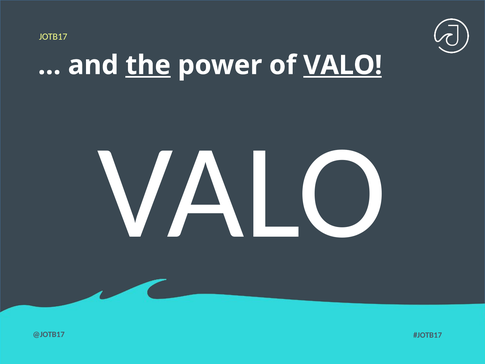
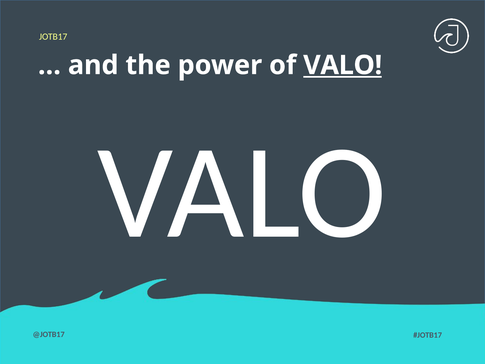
the underline: present -> none (148, 65)
